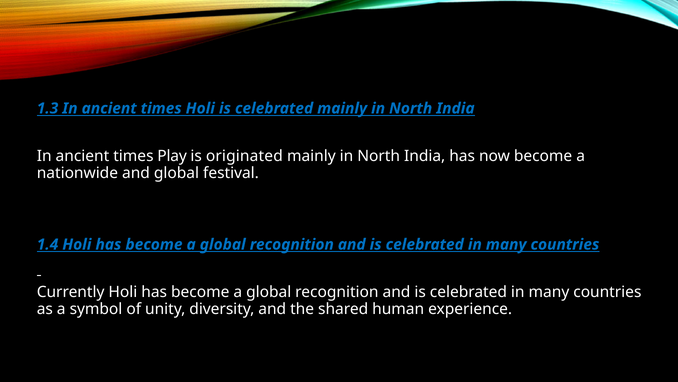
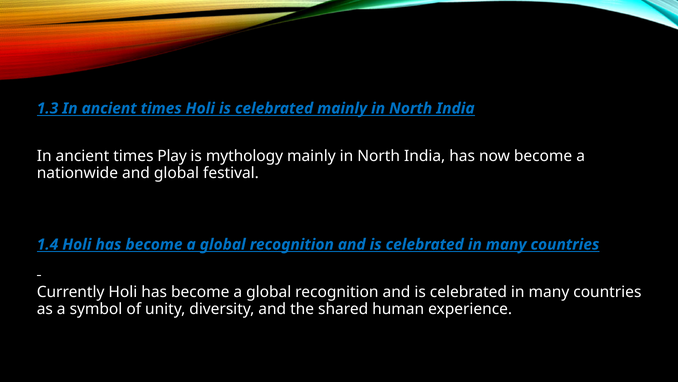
originated: originated -> mythology (244, 156)
